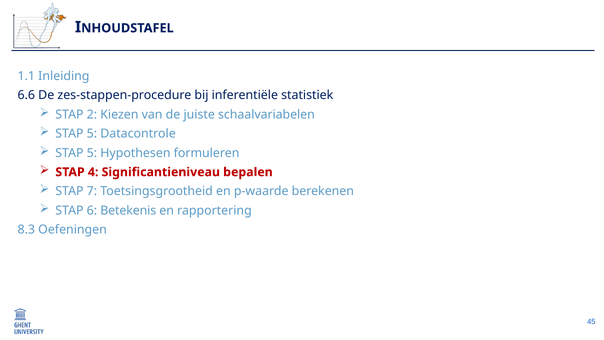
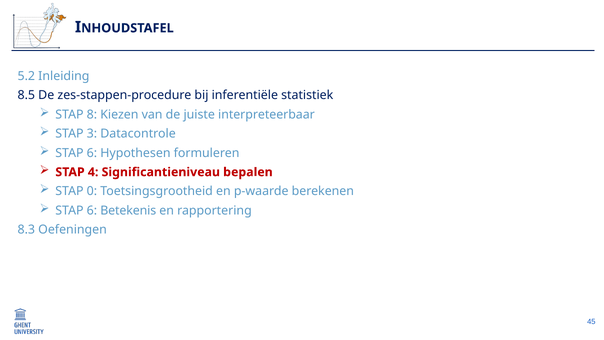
1.1: 1.1 -> 5.2 (26, 76)
6.6: 6.6 -> 8.5 (26, 95)
2: 2 -> 8 (92, 114)
schaalvariabelen: schaalvariabelen -> interpreteerbaar (266, 114)
5: 5 -> 3 (92, 134)
5: 5 -> 6 (92, 153)
7: 7 -> 0 (92, 191)
